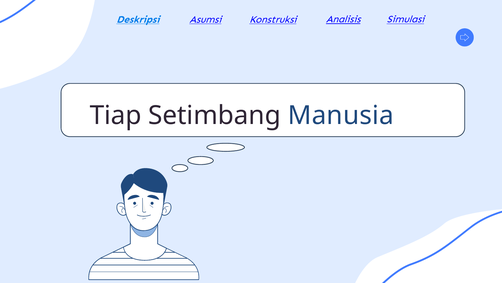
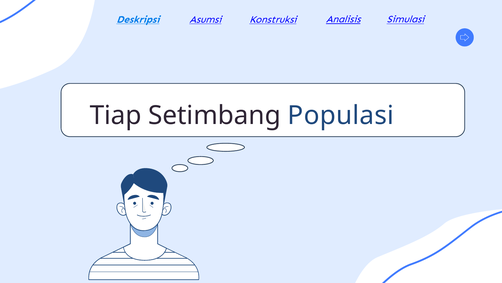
Manusia: Manusia -> Populasi (341, 115)
